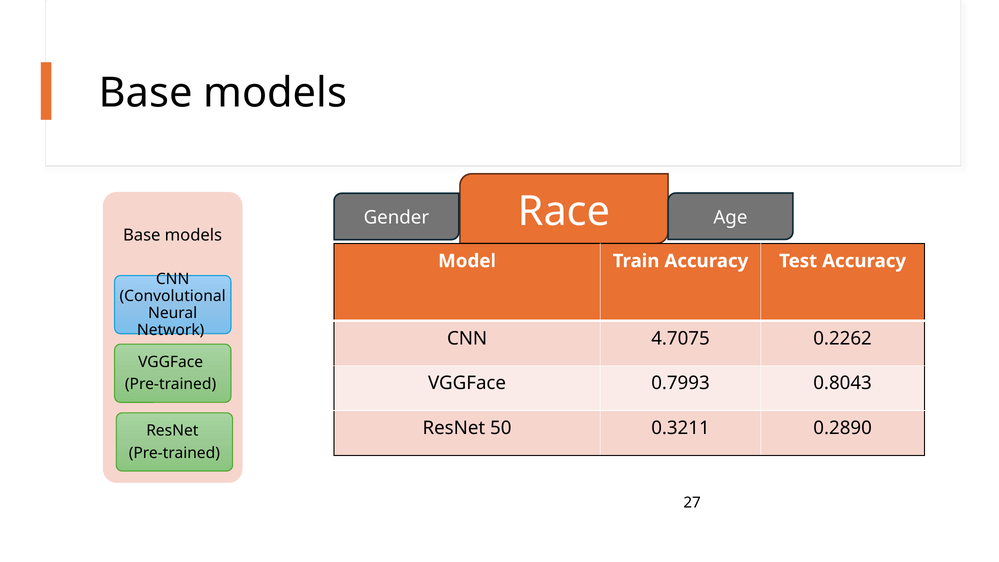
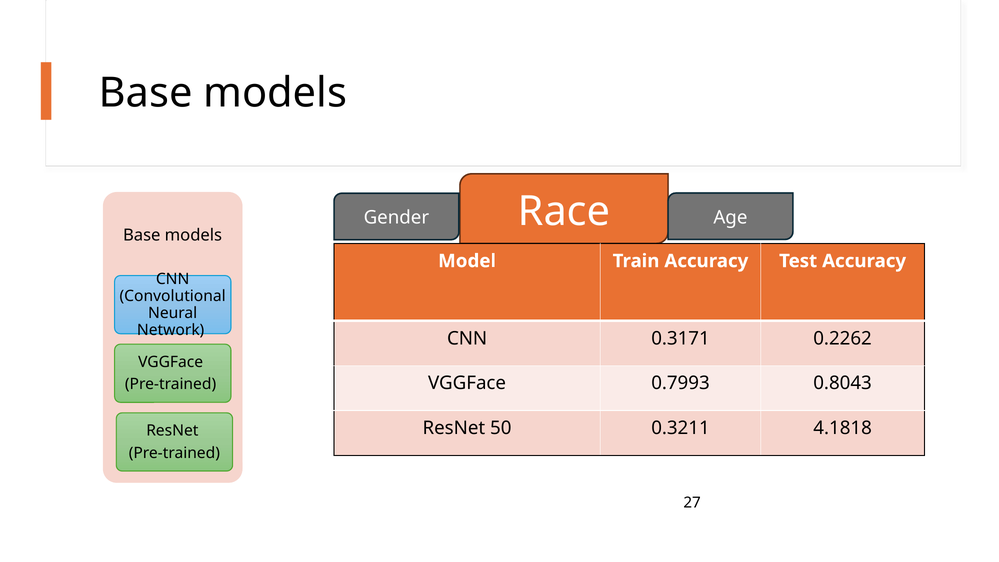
4.7075: 4.7075 -> 0.3171 (681, 338)
0.2890: 0.2890 -> 4.1818 (843, 428)
